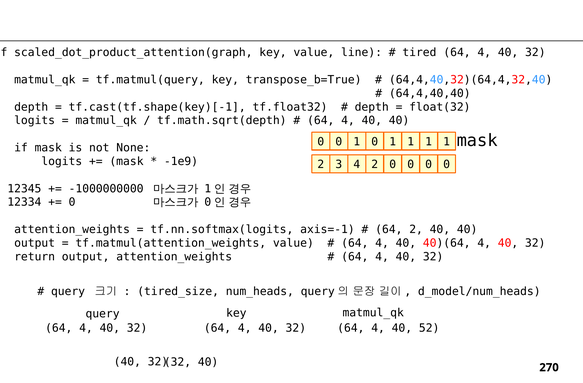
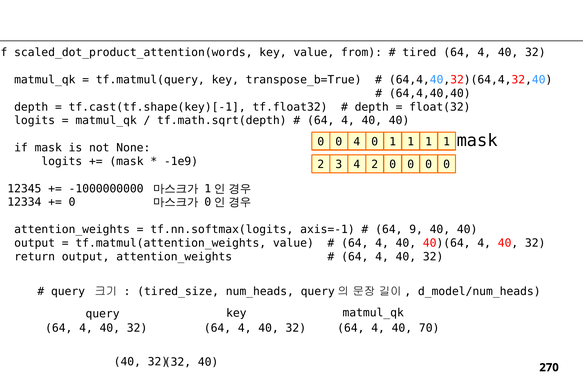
scaled_dot_product_attention(graph: scaled_dot_product_attention(graph -> scaled_dot_product_attention(words (133, 53)
line: line -> from (362, 53)
0 0 1: 1 -> 4 (357, 142)
64 2: 2 -> 9 (416, 229)
52: 52 -> 70 (429, 328)
